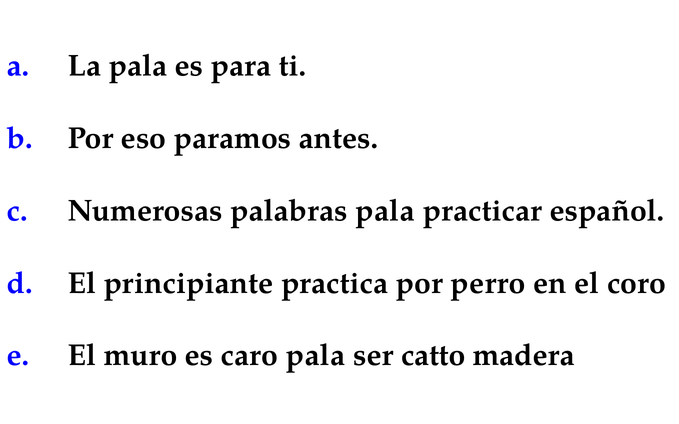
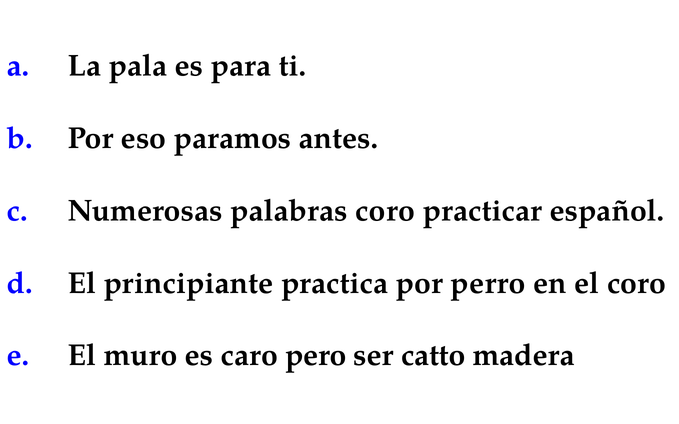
palabras pala: pala -> coro (385, 211)
caro pala: pala -> pero (316, 356)
